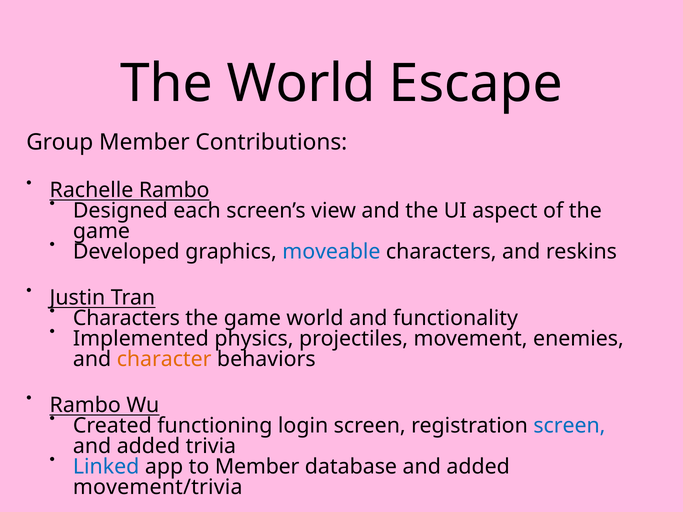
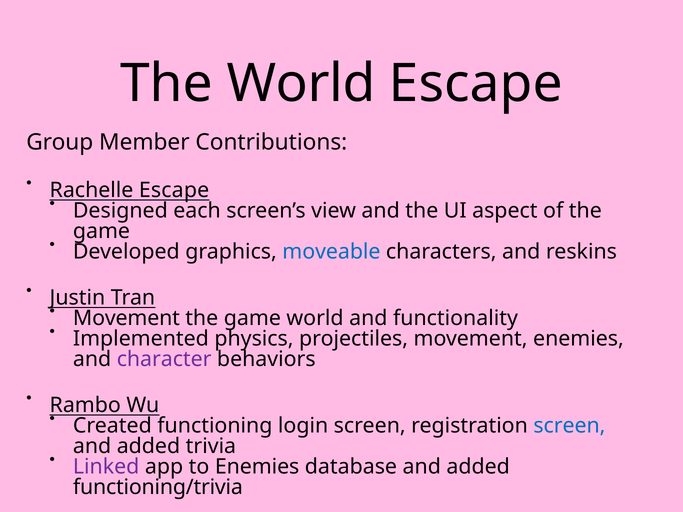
Rambo: Rambo -> Escape (174, 190)
Characters: Characters -> Movement (126, 318)
character colour: orange -> purple (164, 359)
Linked colour: blue -> purple (106, 467)
to Member: Member -> Enemies (257, 467)
movement/trivia: movement/trivia -> functioning/trivia (158, 487)
